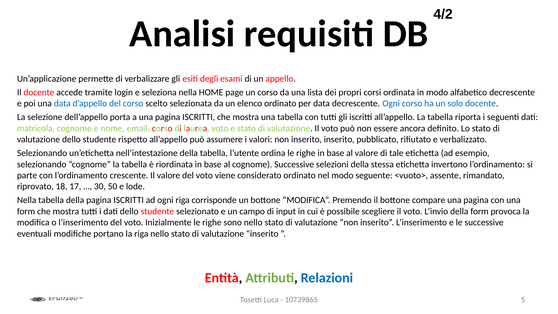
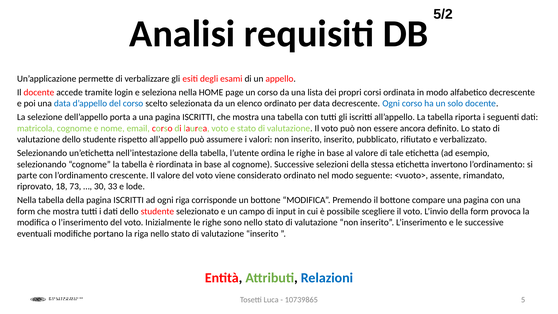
4/2: 4/2 -> 5/2 (443, 14)
17: 17 -> 73 (75, 187)
50: 50 -> 33 (113, 187)
